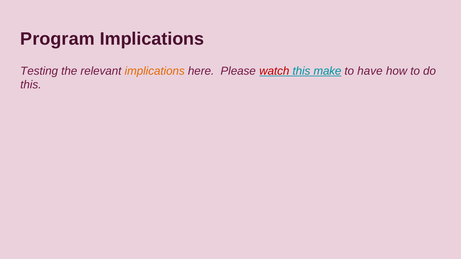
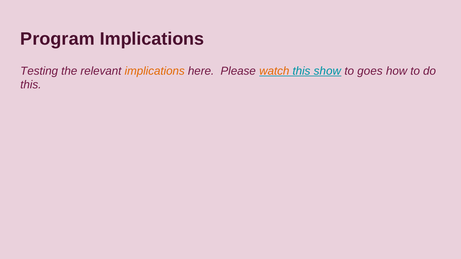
watch colour: red -> orange (274, 71)
make: make -> show (327, 71)
have: have -> goes (370, 71)
